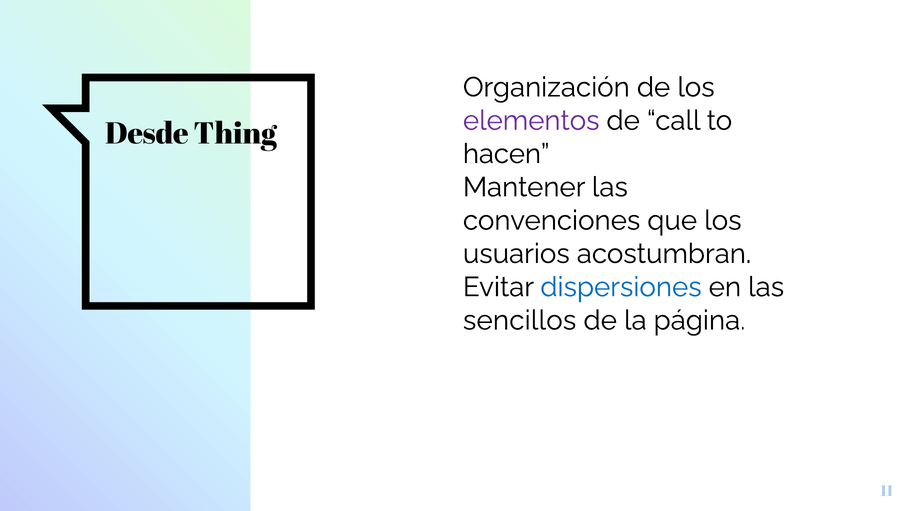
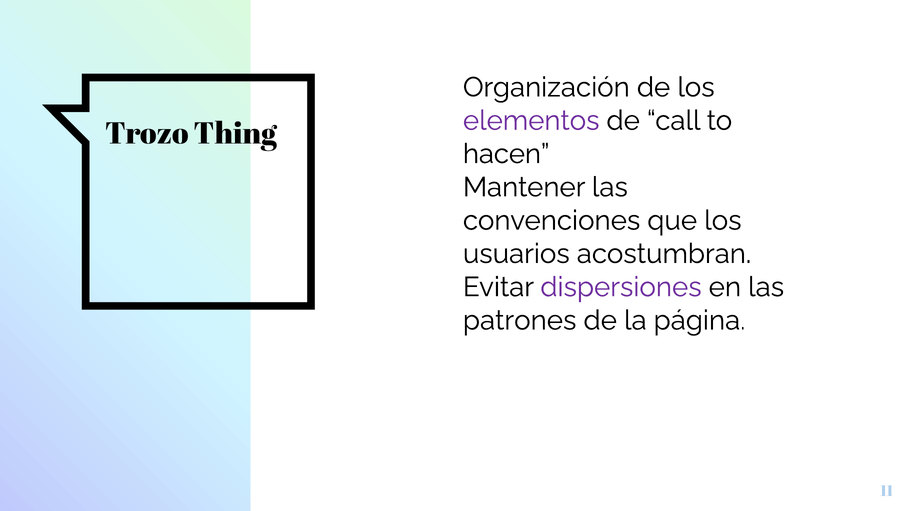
Desde: Desde -> Trozo (147, 133)
dispersiones colour: blue -> purple (621, 287)
sencillos: sencillos -> patrones (520, 320)
